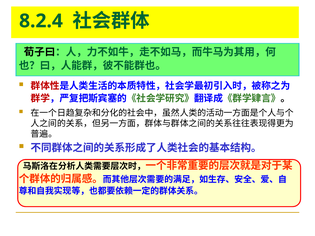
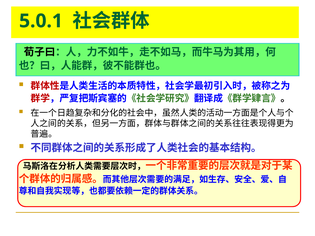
8.2.4: 8.2.4 -> 5.0.1 (41, 21)
